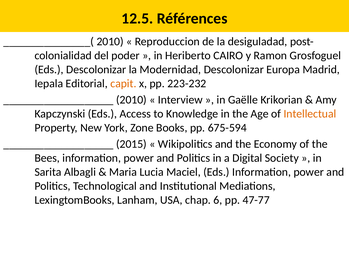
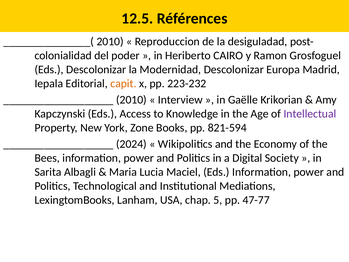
Intellectual colour: orange -> purple (310, 114)
675-594: 675-594 -> 821-594 (227, 128)
2015: 2015 -> 2024 (131, 144)
6: 6 -> 5 (218, 200)
